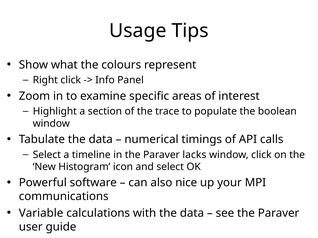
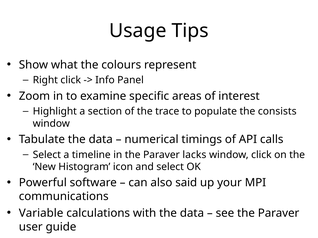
boolean: boolean -> consists (277, 112)
nice: nice -> said (186, 183)
